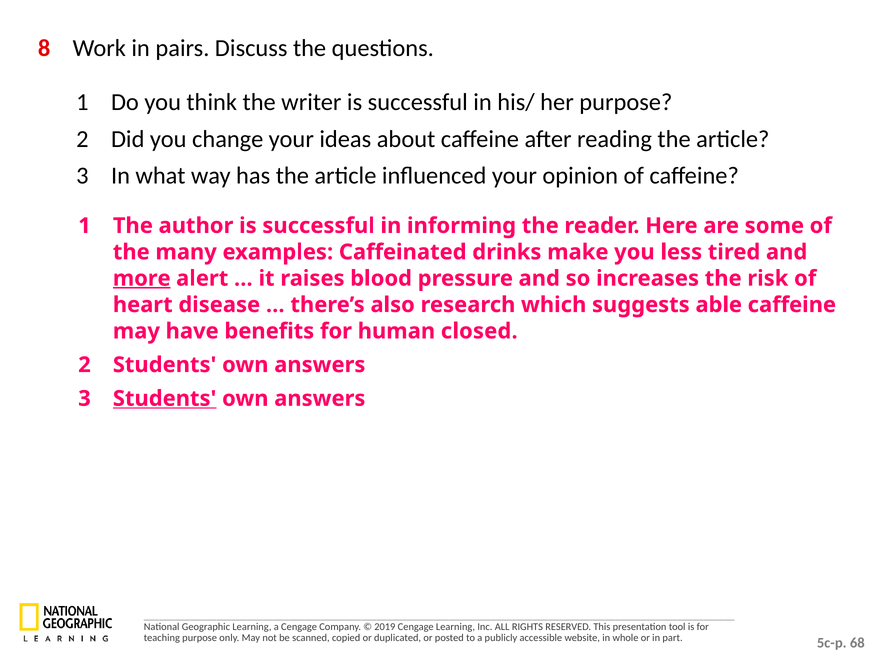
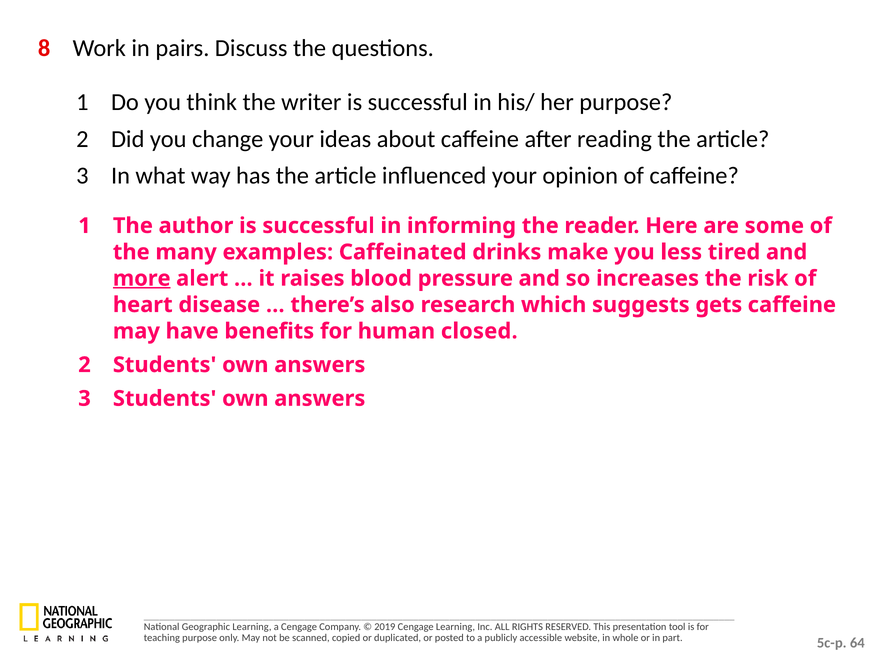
able: able -> gets (719, 305)
Students underline: present -> none (165, 399)
68: 68 -> 64 (857, 643)
